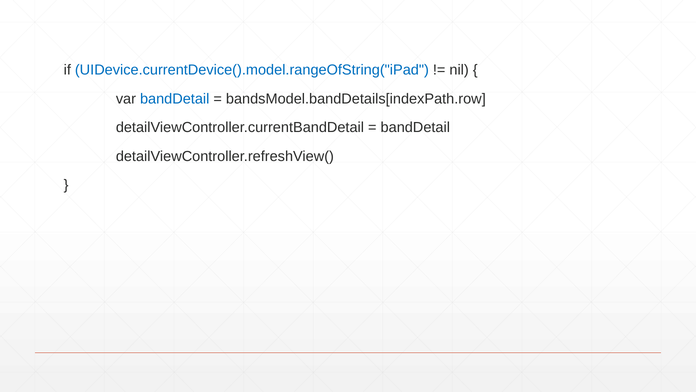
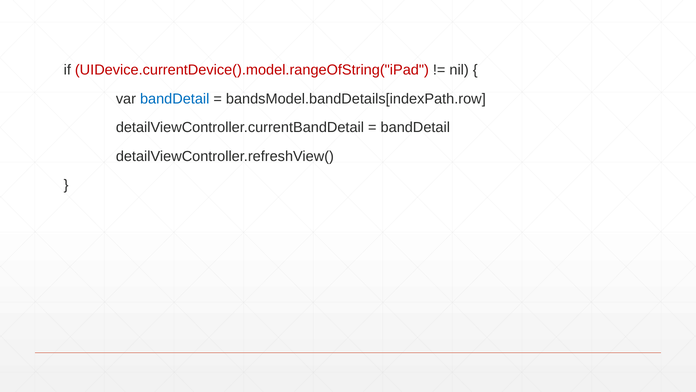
UIDevice.currentDevice().model.rangeOfString("iPad colour: blue -> red (252, 70)
